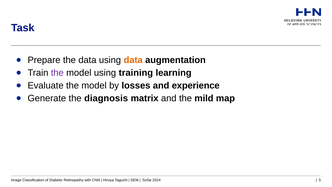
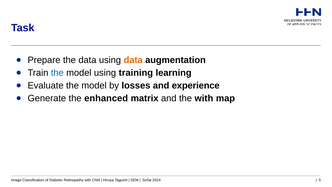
the colour: purple -> blue (57, 73)
diagnosis: diagnosis -> enhanced (106, 98)
the mild: mild -> with (204, 98)
